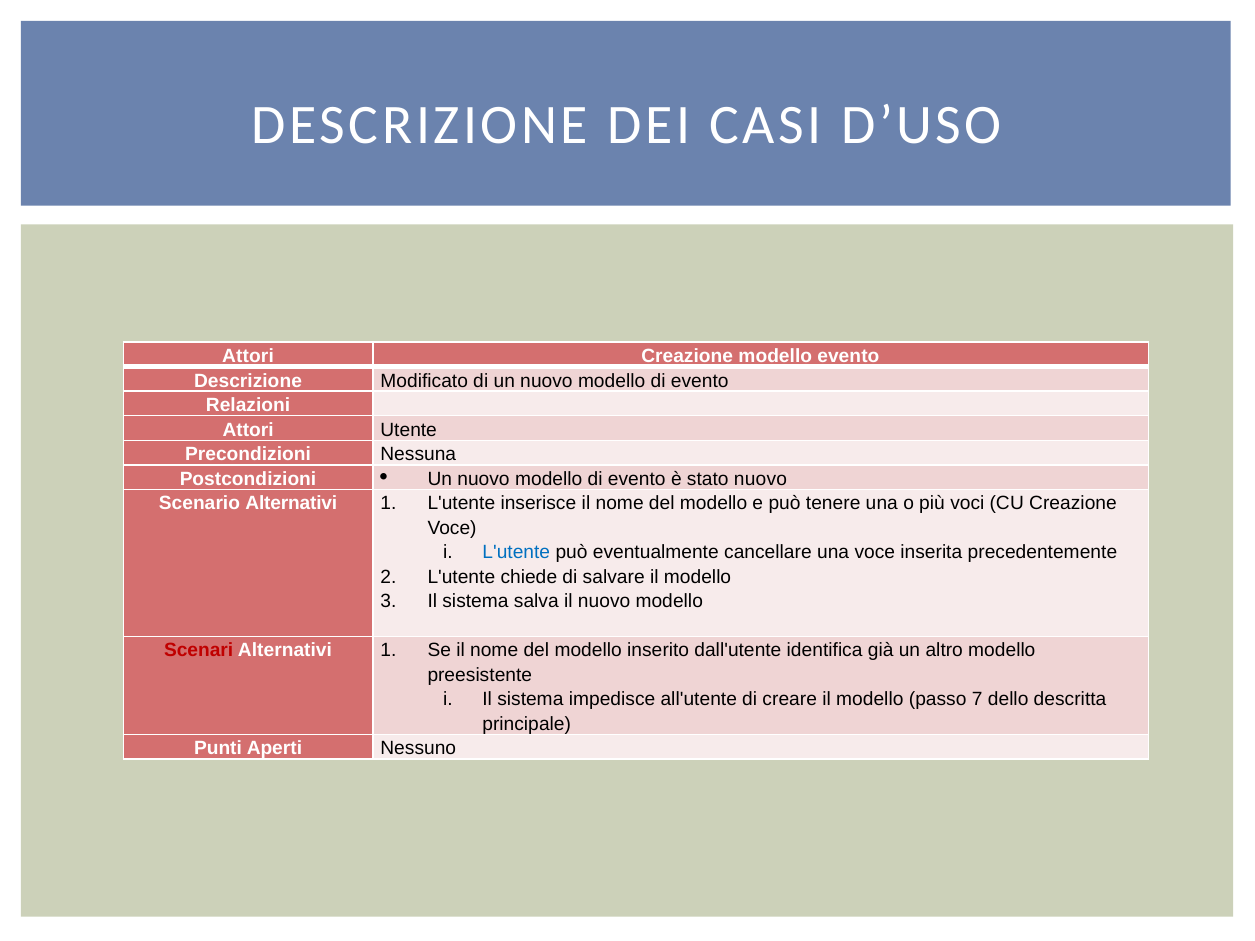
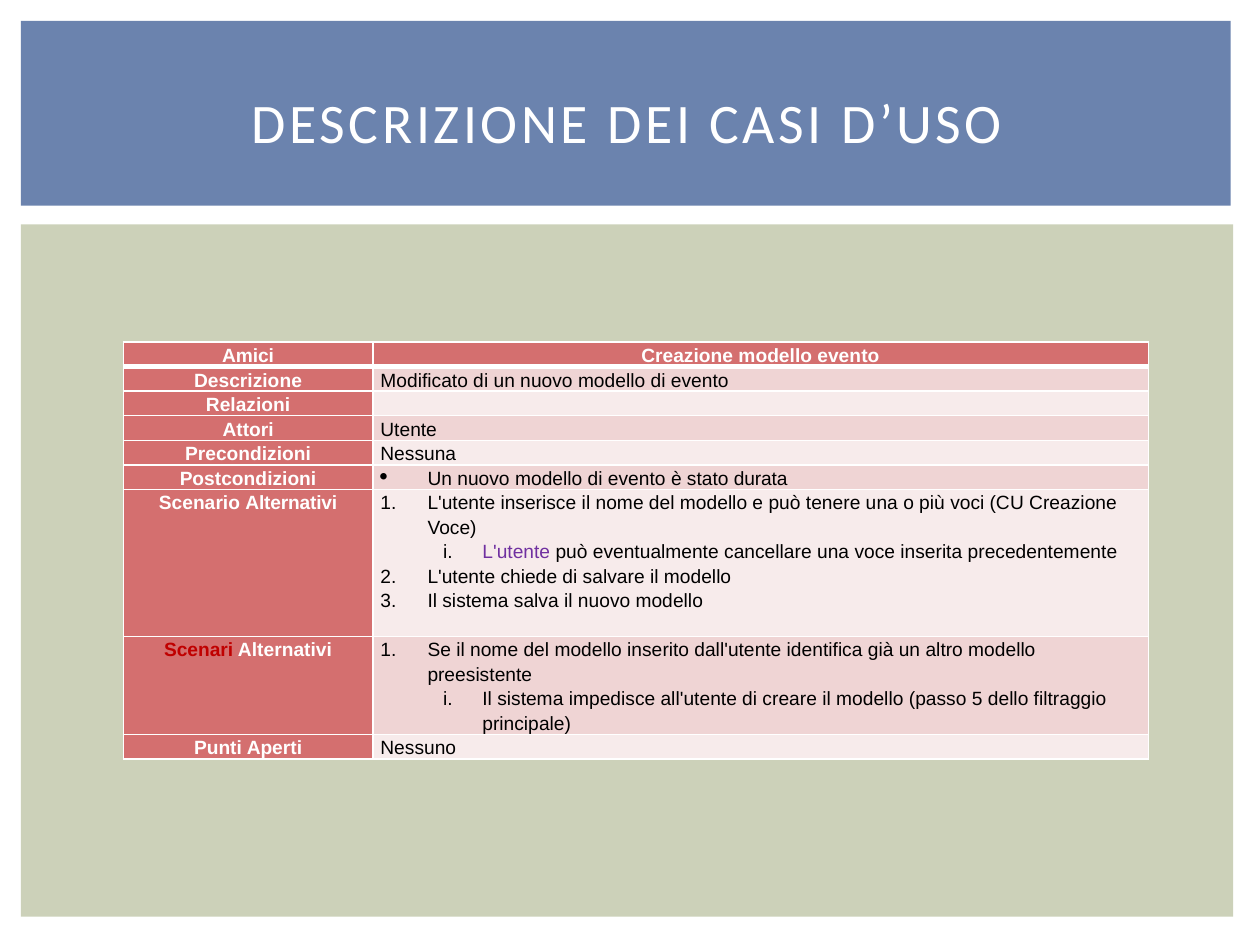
Attori: Attori -> Amici (248, 356)
stato nuovo: nuovo -> durata (761, 479)
L'utente colour: blue -> purple (516, 553)
7: 7 -> 5 (977, 700)
descritta: descritta -> filtraggio (1070, 700)
